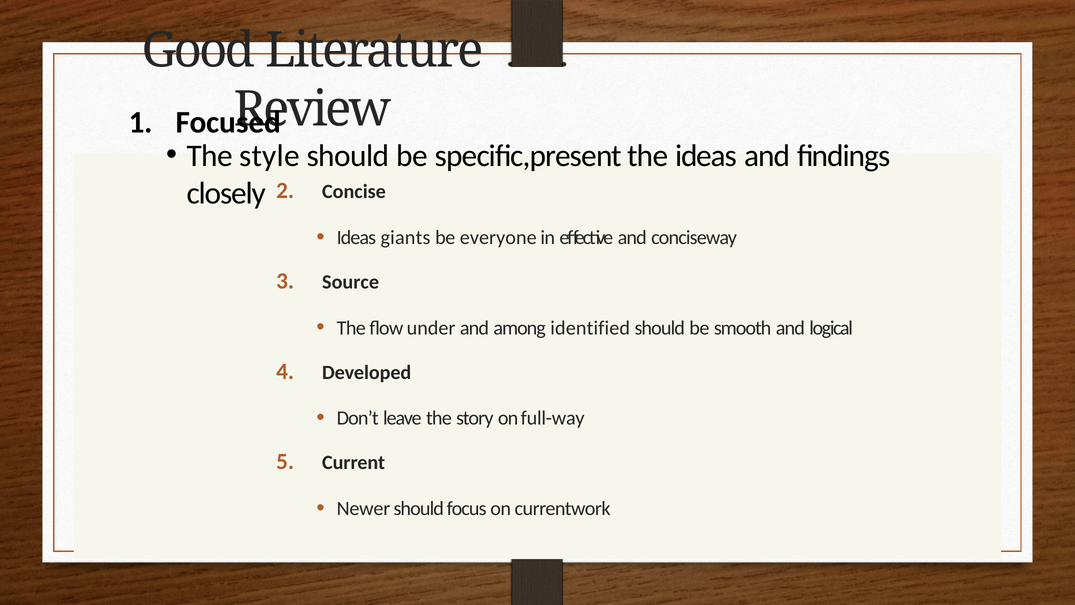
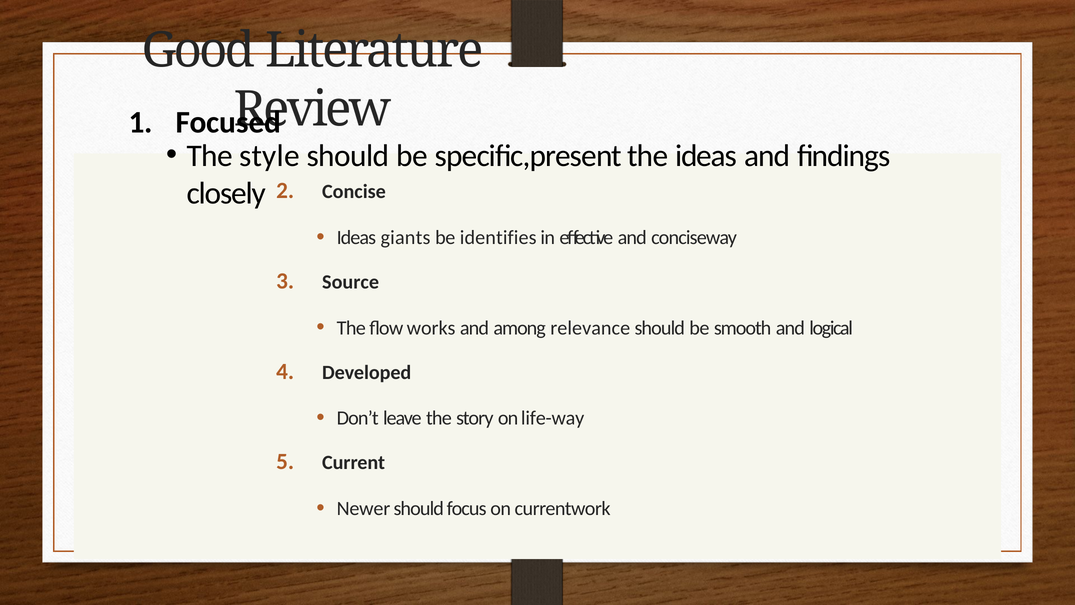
everyone: everyone -> identifies (498, 237)
under: under -> works (431, 328)
identified: identified -> relevance (590, 328)
full-way: full-way -> life-way (553, 418)
